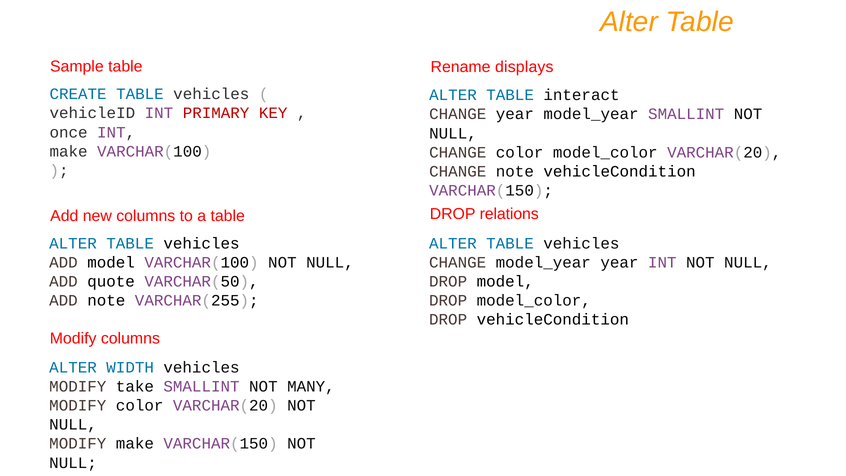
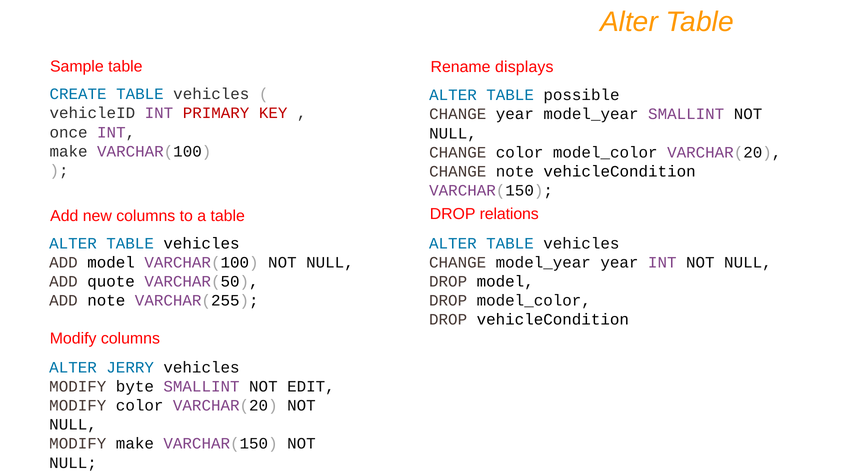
interact: interact -> possible (581, 95)
WIDTH: WIDTH -> JERRY (130, 367)
take: take -> byte (135, 387)
MANY: MANY -> EDIT (311, 387)
